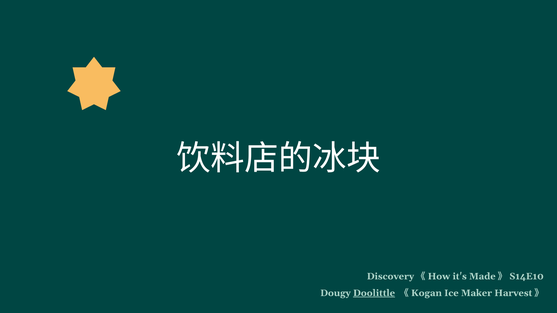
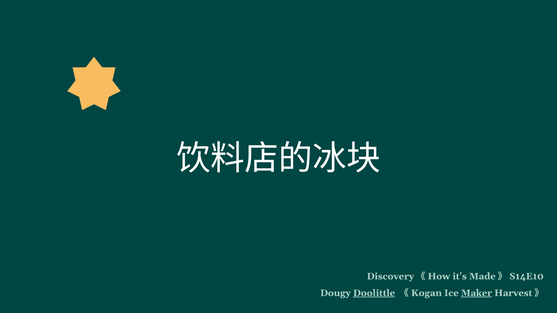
Maker underline: none -> present (476, 293)
